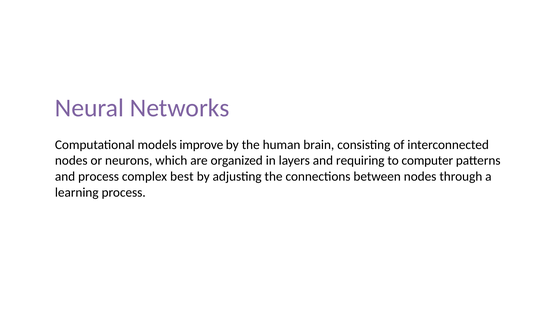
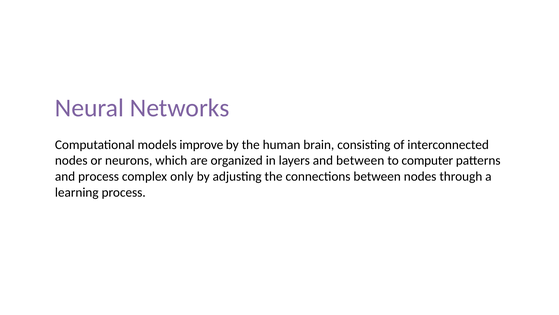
and requiring: requiring -> between (360, 160)
best: best -> only (182, 176)
